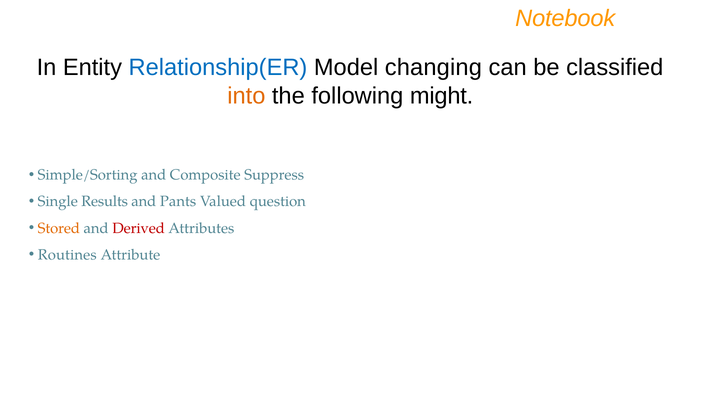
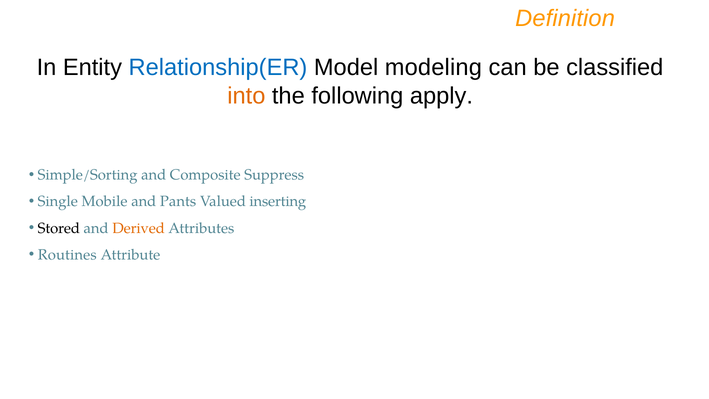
Notebook: Notebook -> Definition (565, 18)
changing: changing -> modeling (433, 68)
might: might -> apply (441, 96)
Results: Results -> Mobile (105, 201)
question: question -> inserting (278, 201)
Stored colour: orange -> black (59, 228)
Derived colour: red -> orange (139, 228)
